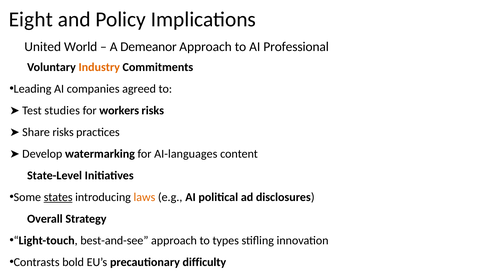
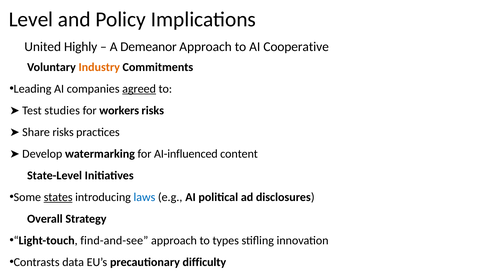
Eight: Eight -> Level (31, 20)
World: World -> Highly (81, 47)
Professional: Professional -> Cooperative (296, 47)
agreed underline: none -> present (139, 89)
AI-languages: AI-languages -> AI-influenced (186, 154)
laws colour: orange -> blue (144, 197)
best-and-see: best-and-see -> find-and-see (114, 240)
bold: bold -> data (73, 262)
